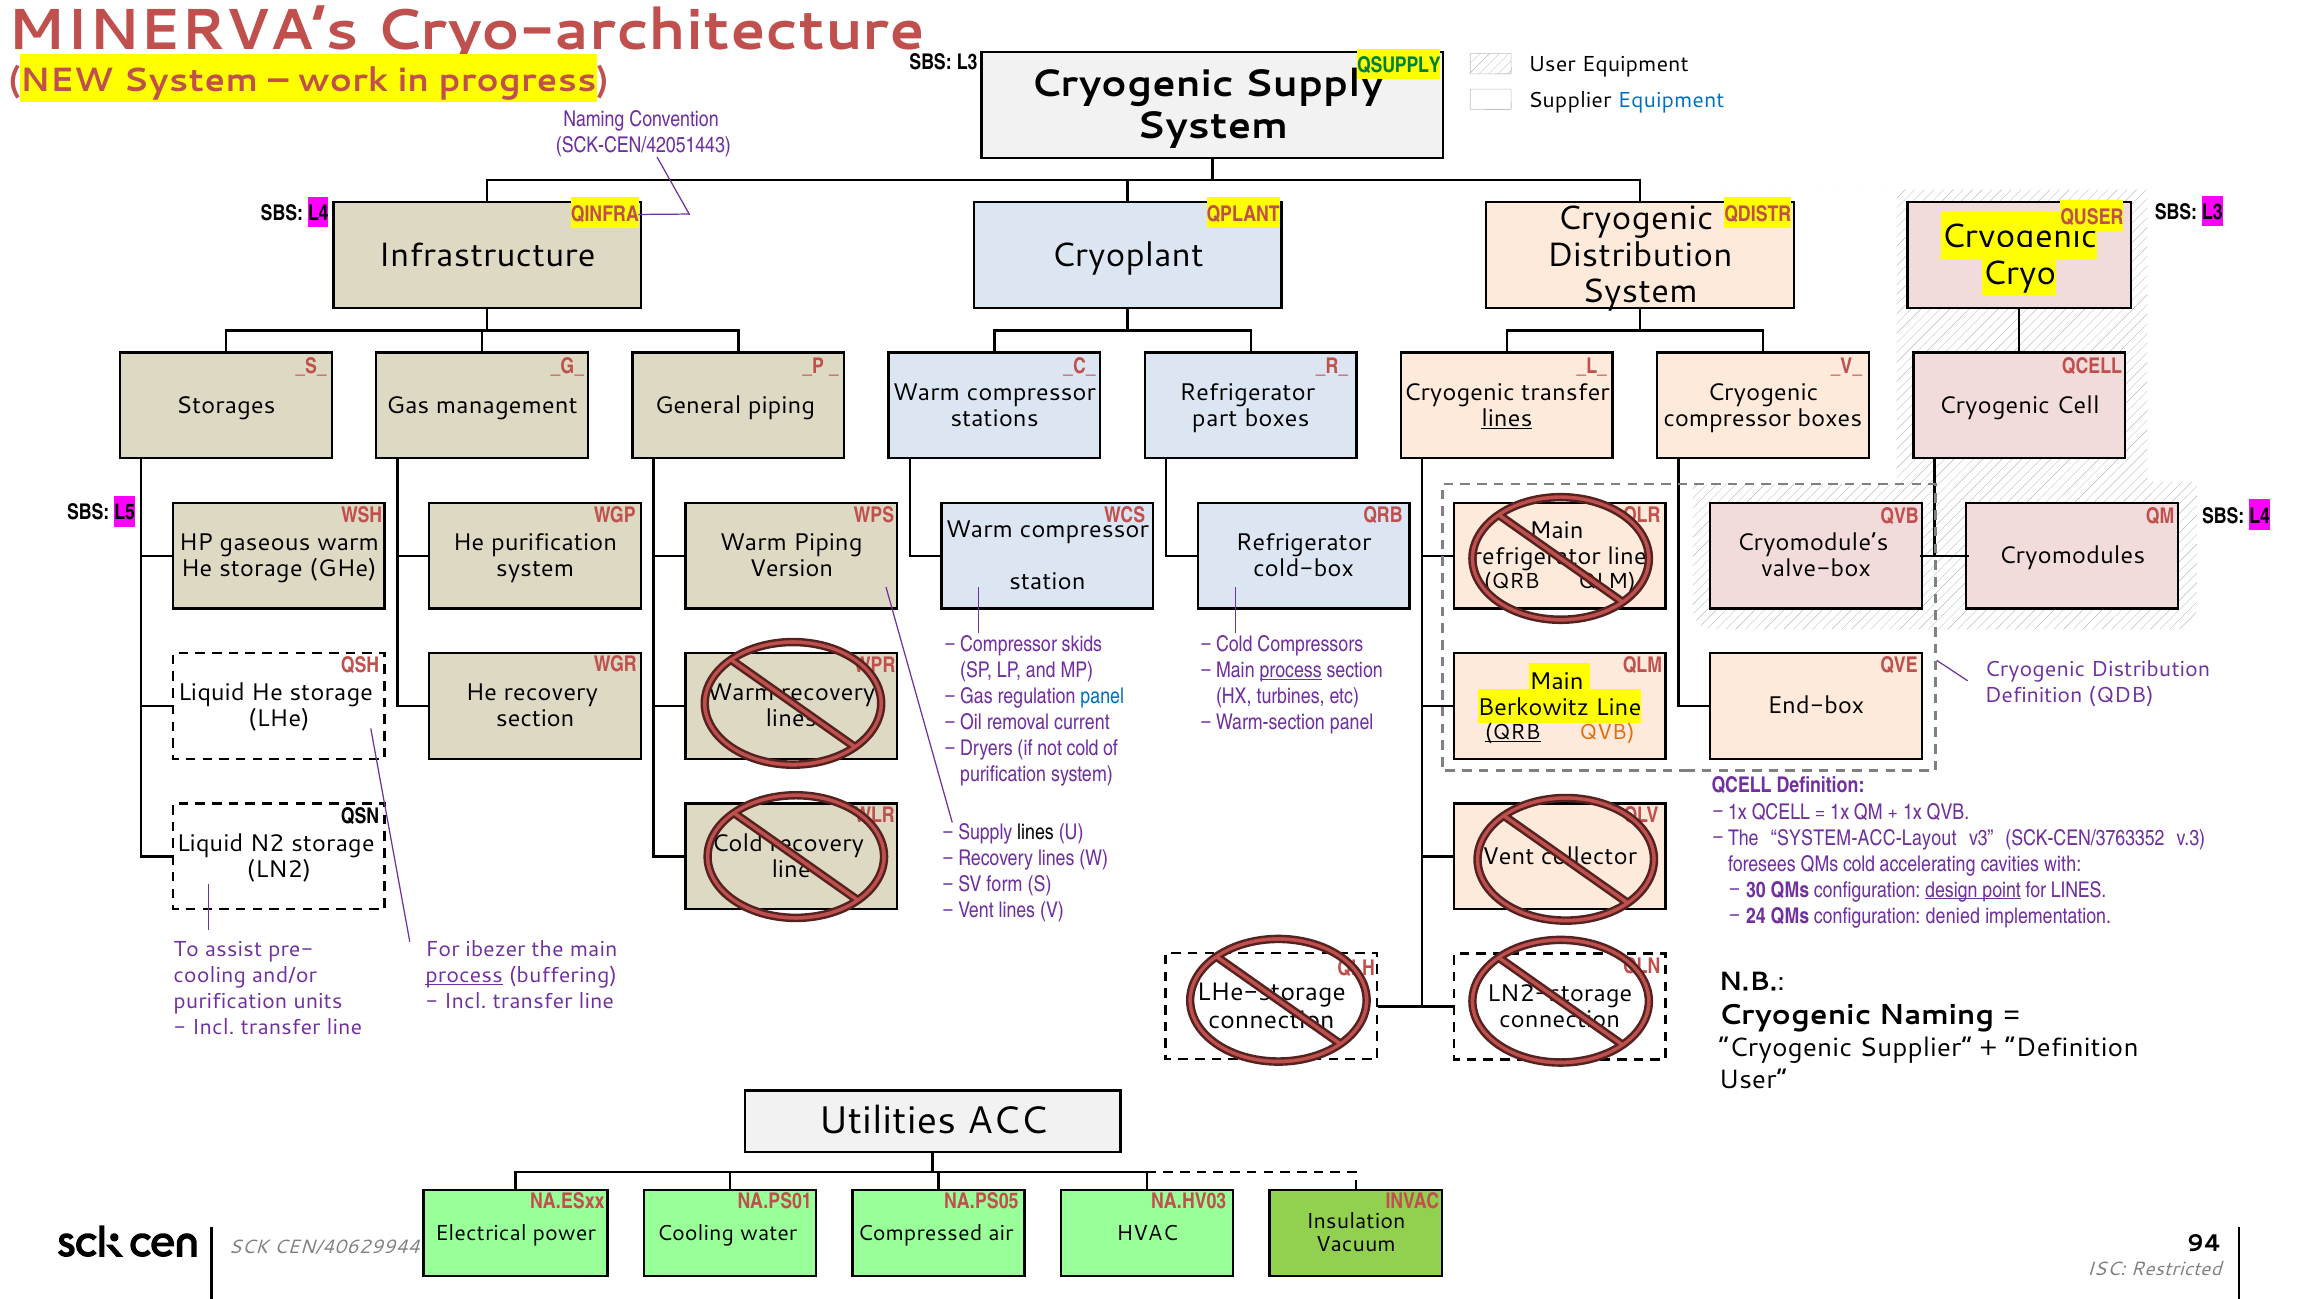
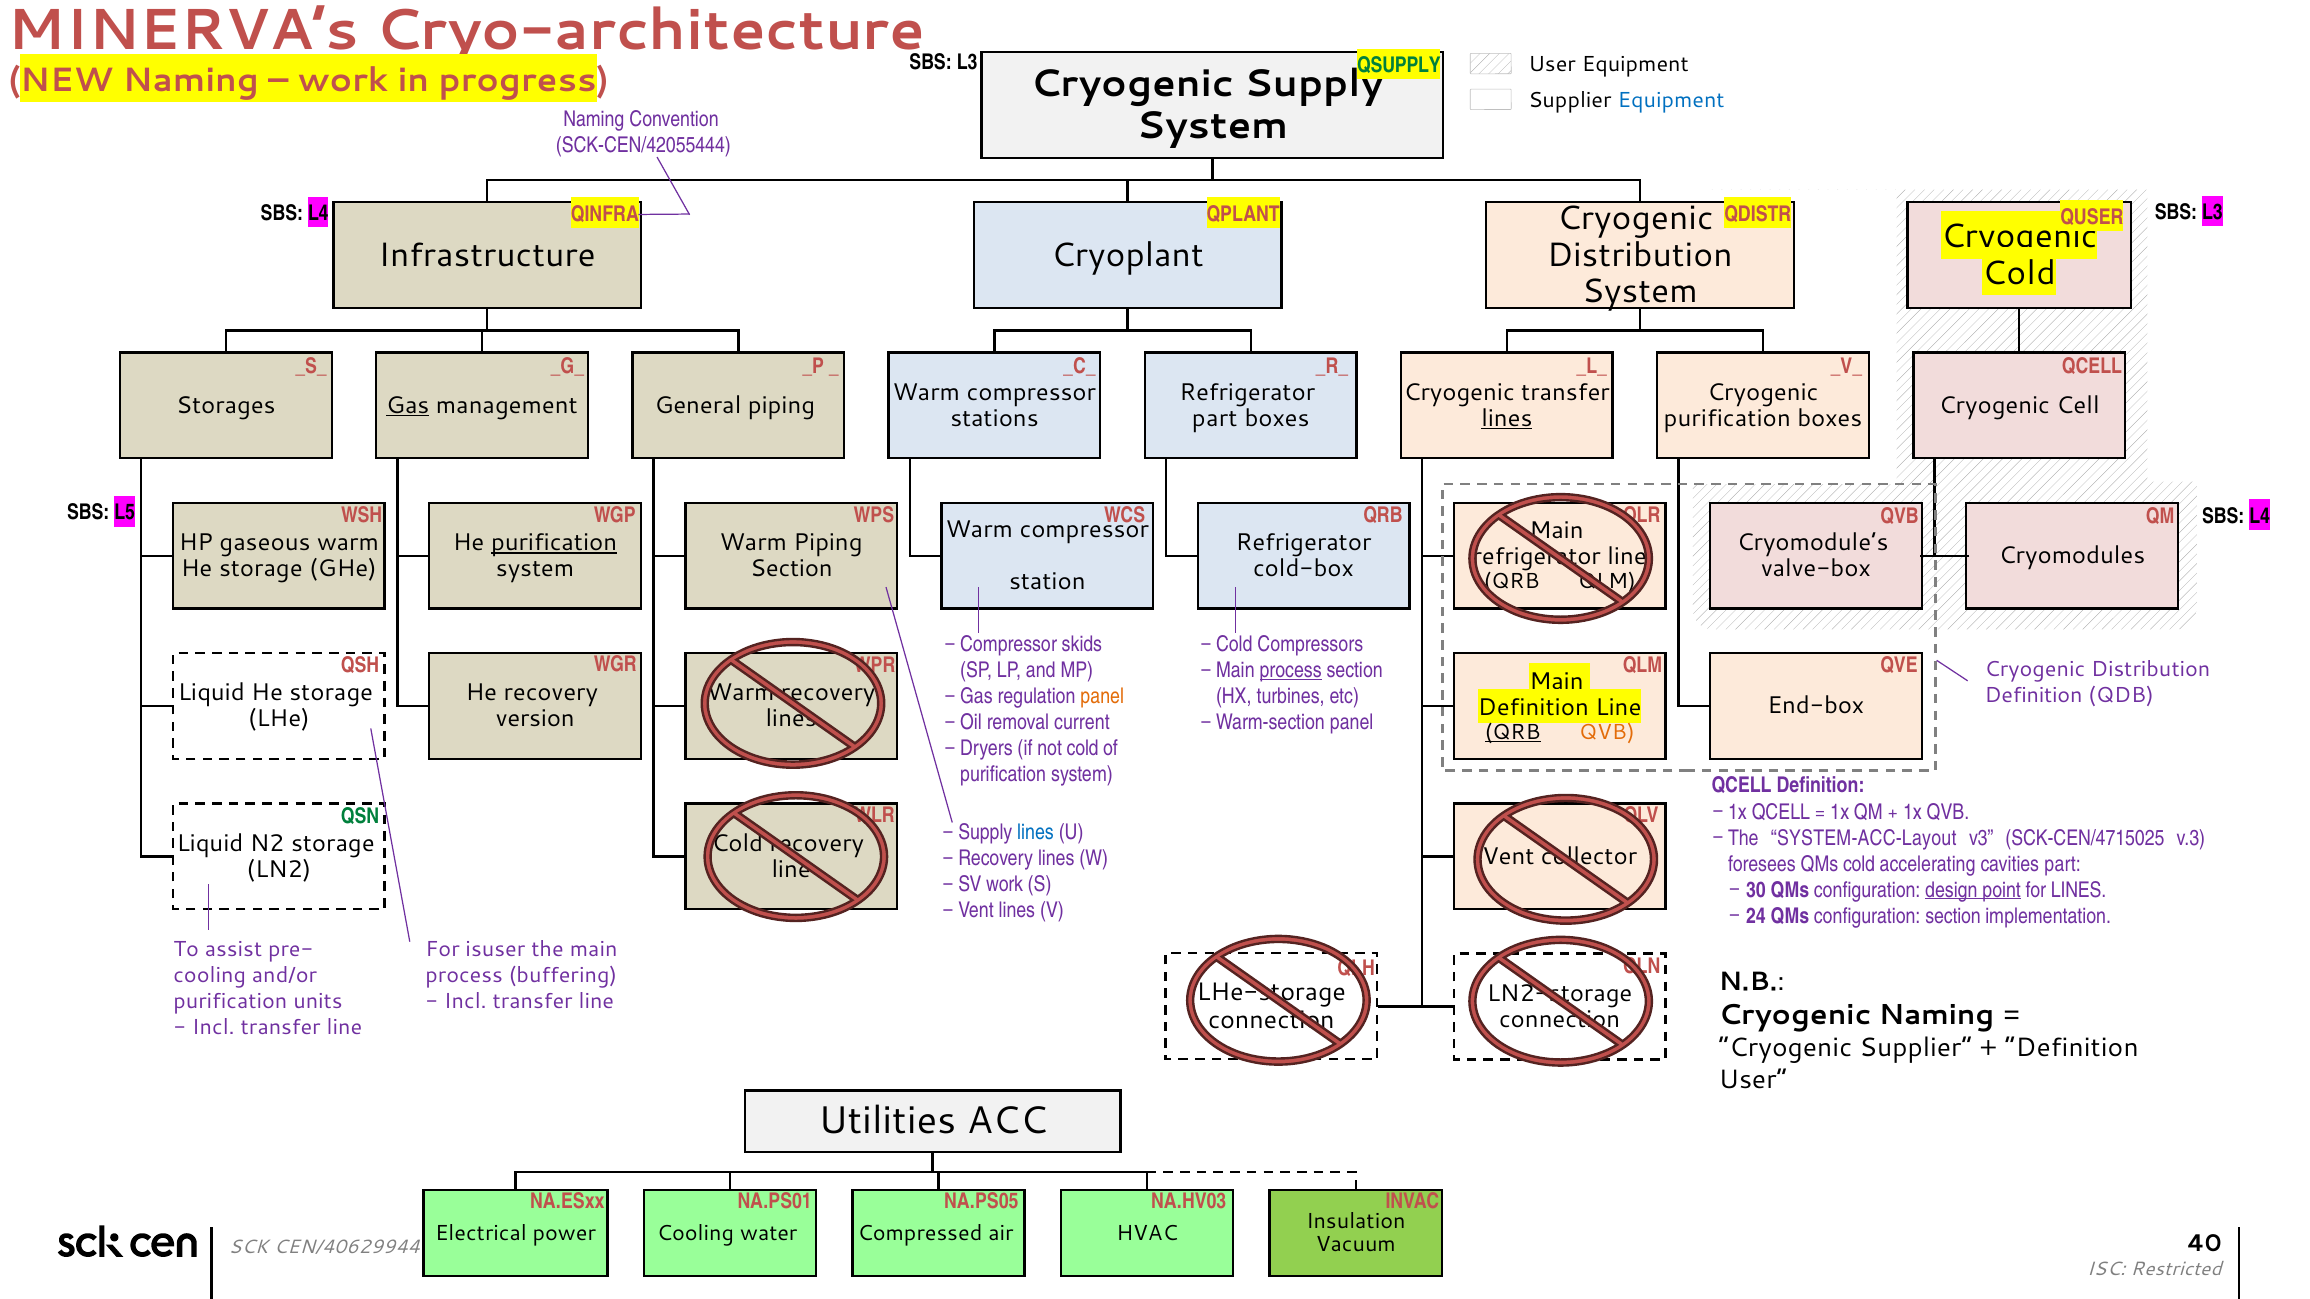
NEW System: System -> Naming (191, 80)
SCK-CEN/42051443: SCK-CEN/42051443 -> SCK-CEN/42055444 (643, 145)
Cryo: Cryo -> Cold (2019, 273)
Gas underline: none -> present (408, 405)
compressor: compressor -> purification (1727, 418)
purification underline: none -> present (554, 543)
Version: Version -> Section (791, 569)
panel colour: blue -> orange (1102, 697)
Berkowitz: Berkowitz -> Definition (1533, 707)
section: section -> version (535, 719)
QSN colour: black -> green (360, 817)
lines colour: black -> blue (1036, 833)
SCK-CEN/3763352: SCK-CEN/3763352 -> SCK-CEN/4715025 (2085, 838)
cavities with: with -> part (2063, 864)
SV form: form -> work (1005, 885)
configuration denied: denied -> section (1953, 916)
ibezer: ibezer -> isuser (495, 950)
process underline: present -> none (464, 976)
94: 94 -> 40 (2204, 1244)
